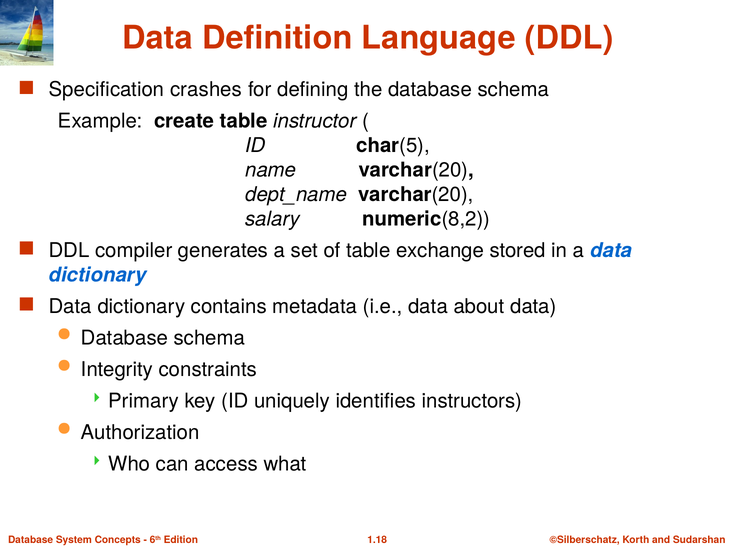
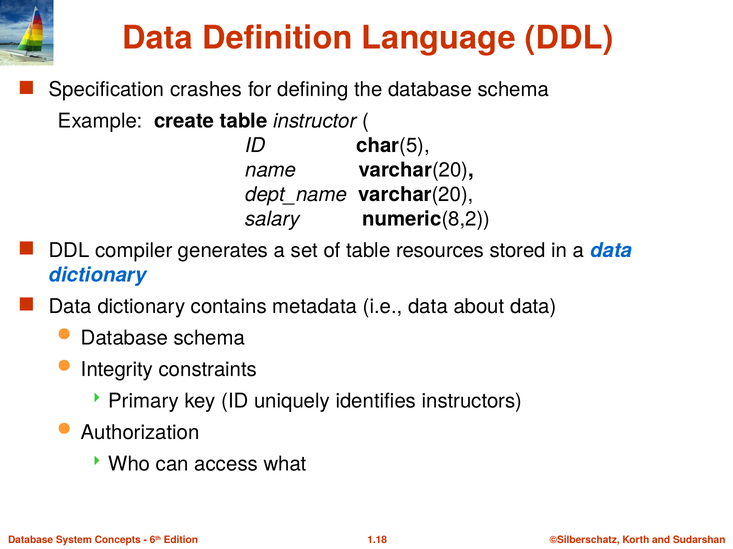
exchange: exchange -> resources (440, 251)
